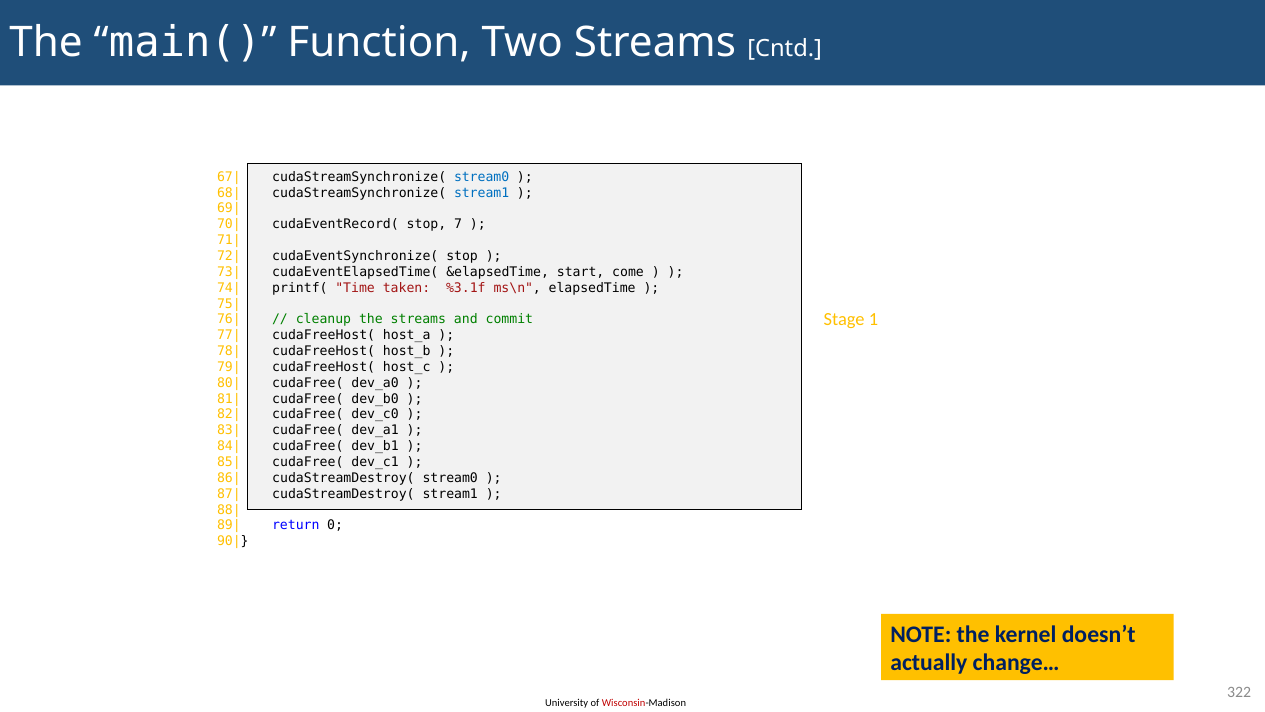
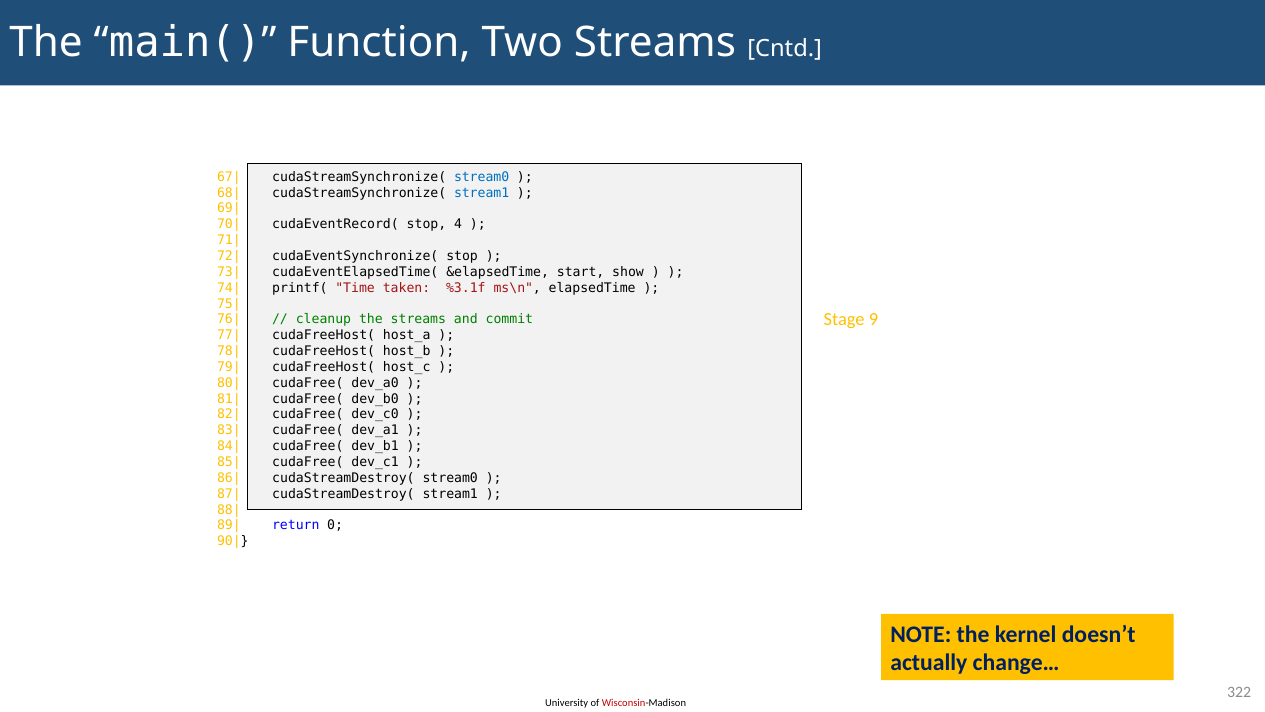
7: 7 -> 4 (458, 224)
come: come -> show (628, 272)
1: 1 -> 9 (874, 320)
